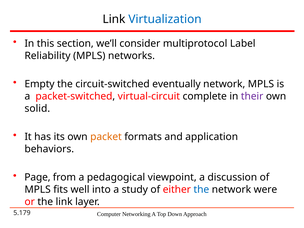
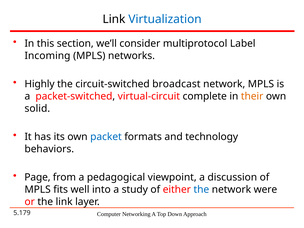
Reliability: Reliability -> Incoming (47, 56)
Empty: Empty -> Highly (40, 84)
eventually: eventually -> broadcast (176, 84)
their colour: purple -> orange (252, 96)
packet colour: orange -> blue (106, 137)
application: application -> technology (212, 137)
